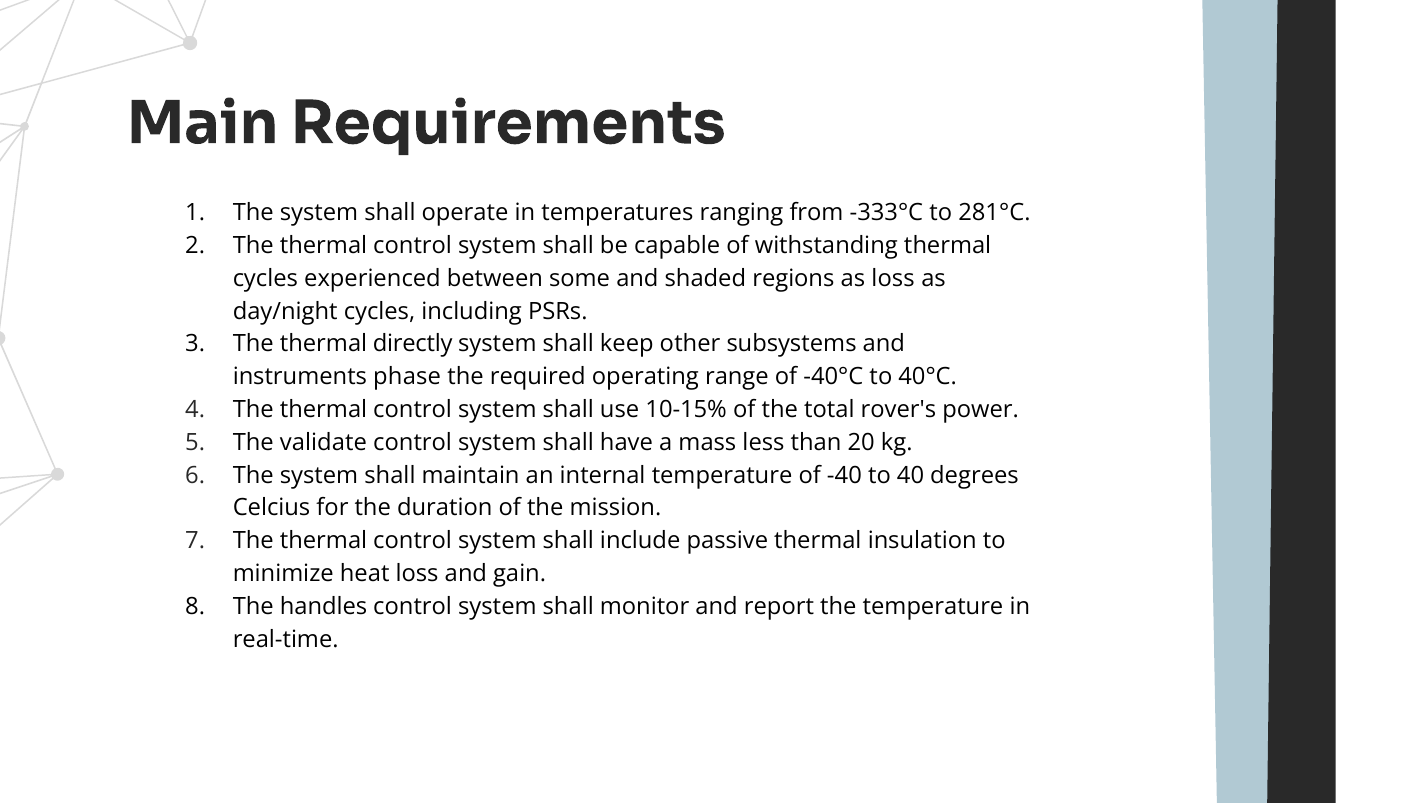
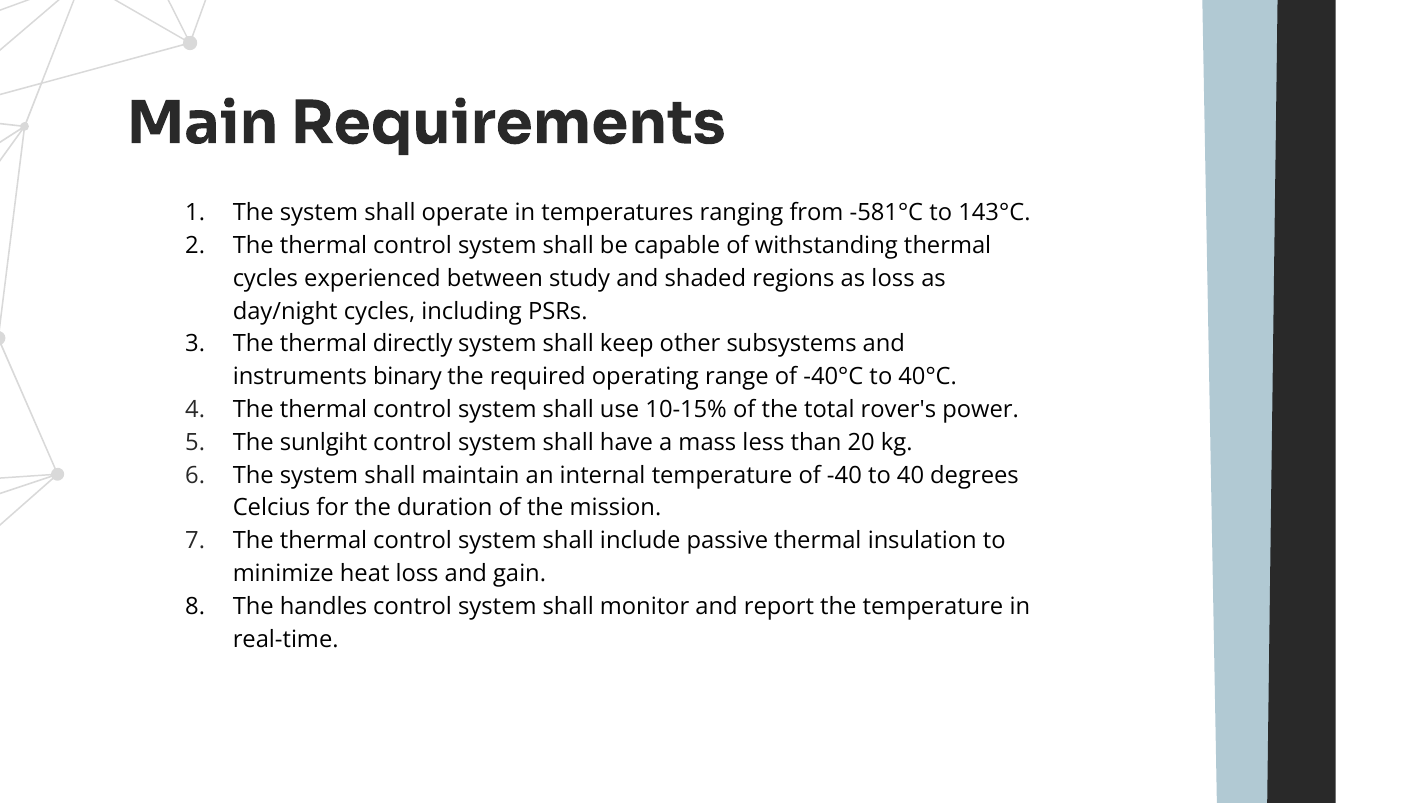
-333°C: -333°C -> -581°C (886, 213)
281°C: 281°C -> 143°C (994, 213)
some: some -> study (580, 278)
phase: phase -> binary (407, 377)
validate: validate -> sunlgiht (324, 443)
